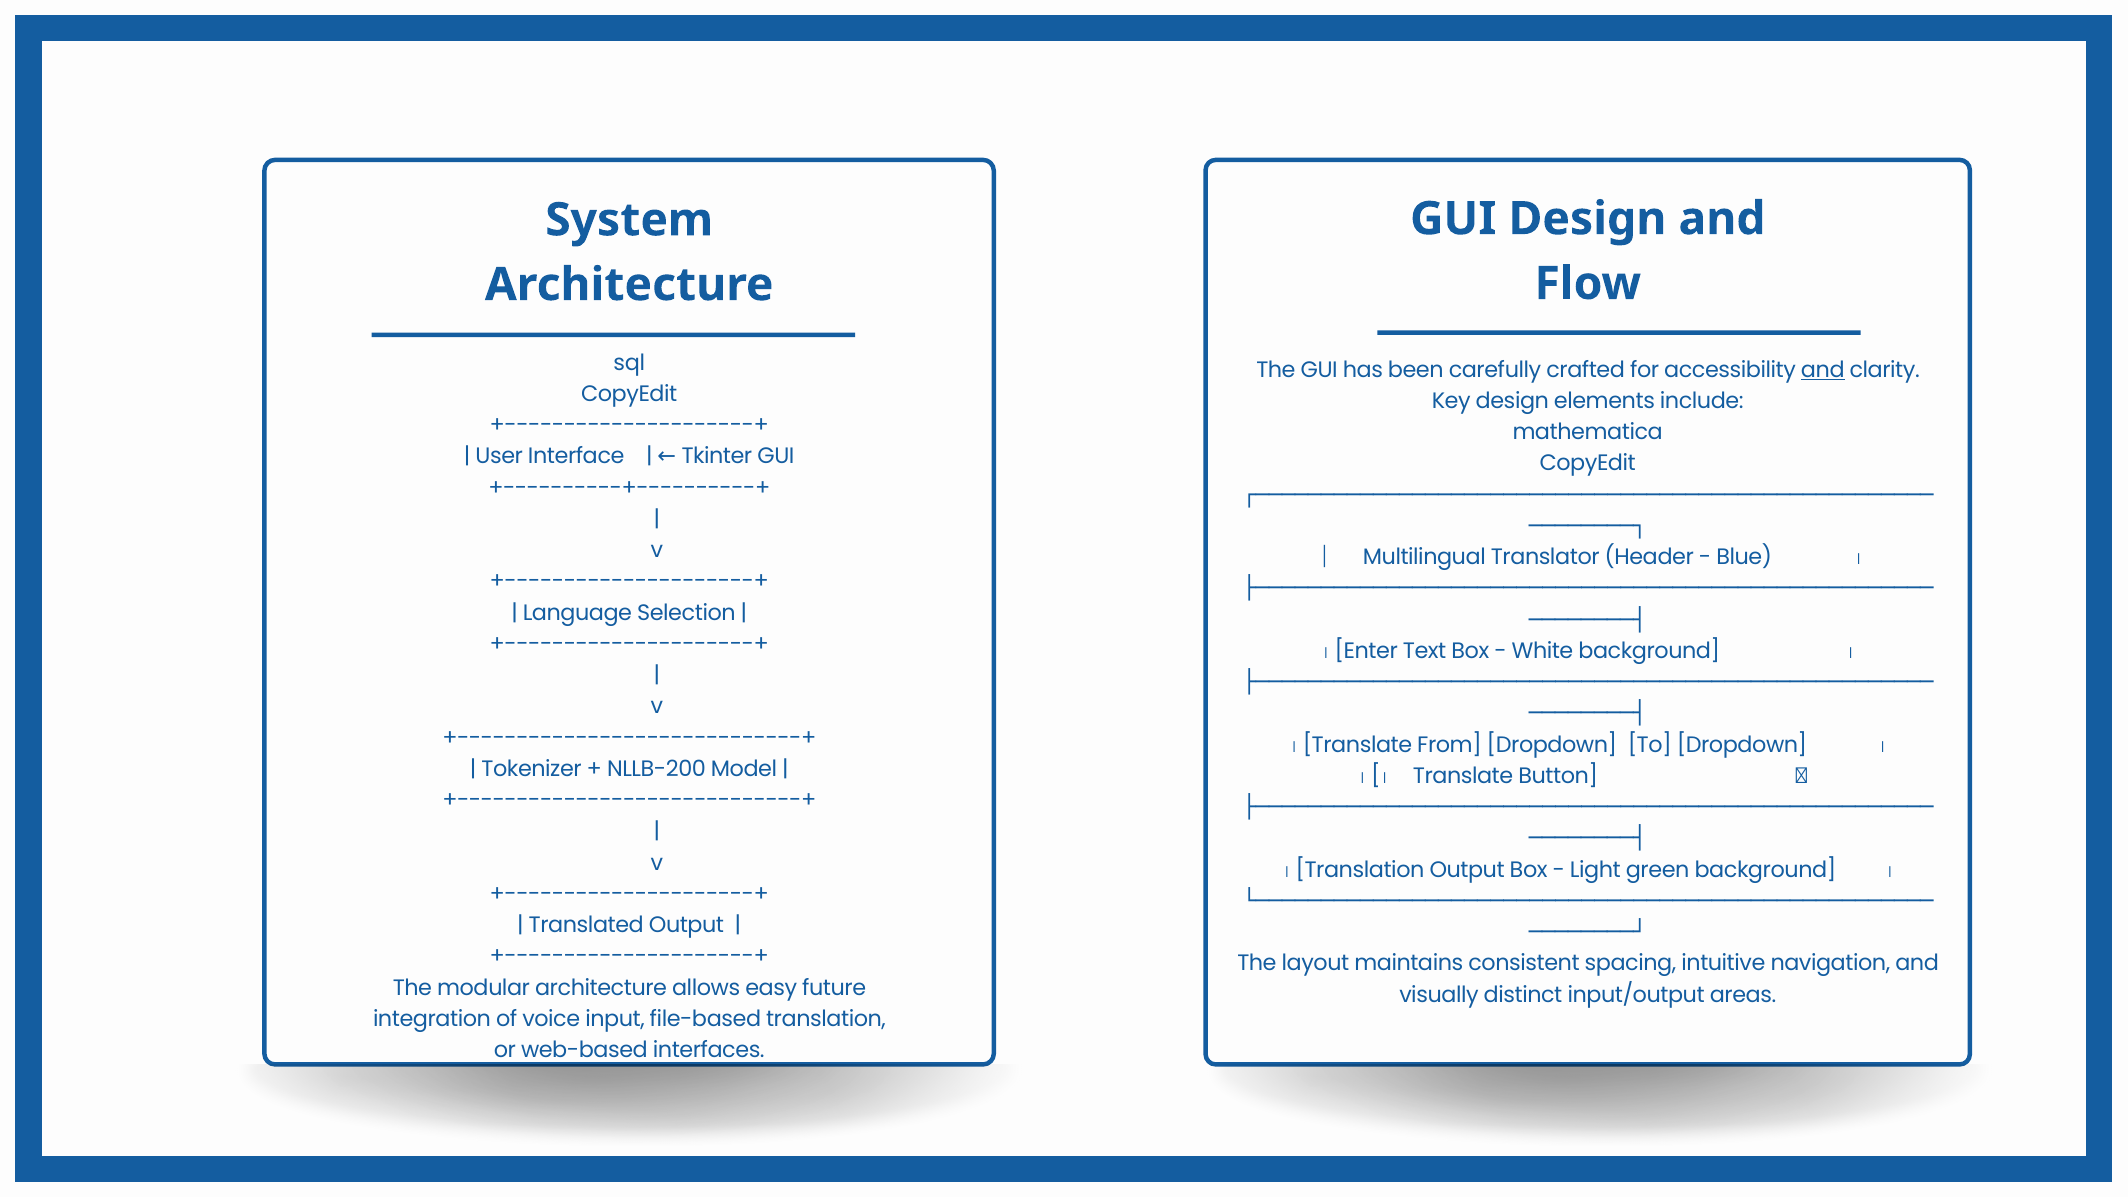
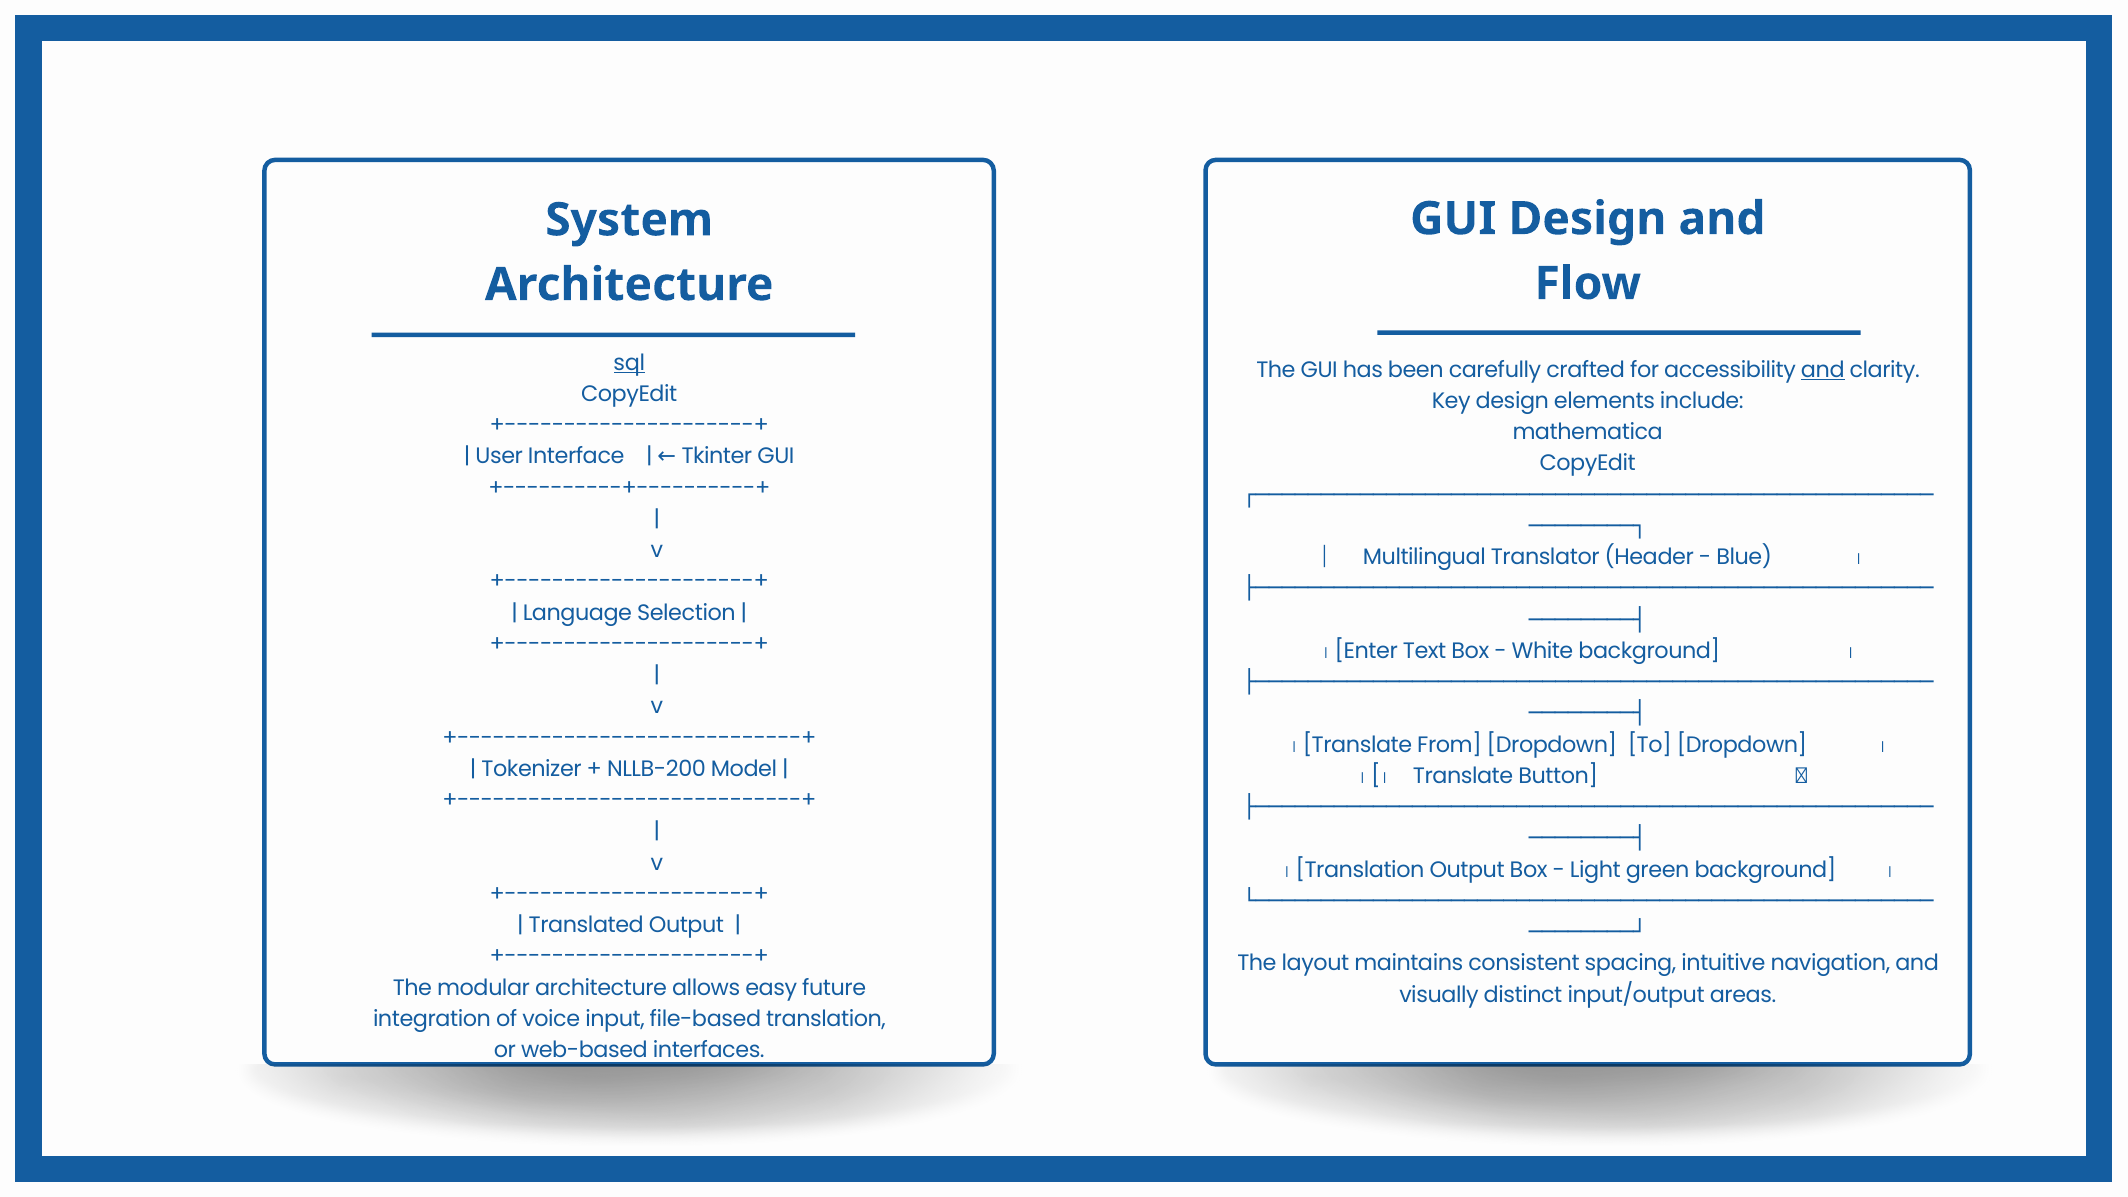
sql underline: none -> present (629, 363)
